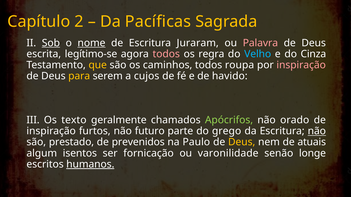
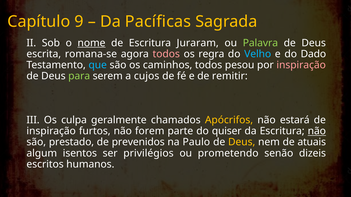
2: 2 -> 9 (79, 22)
Sob underline: present -> none (51, 43)
Palavra colour: pink -> light green (260, 43)
legítimo-se: legítimo-se -> romana-se (91, 54)
Cinza: Cinza -> Dado (313, 54)
que colour: yellow -> light blue (98, 65)
roupa: roupa -> pesou (240, 65)
para colour: yellow -> light green (79, 76)
havido: havido -> remitir (230, 76)
texto: texto -> culpa (74, 120)
Apócrifos colour: light green -> yellow (229, 120)
orado: orado -> estará (295, 120)
futuro: futuro -> forem (150, 131)
grego: grego -> quiser (227, 131)
fornicação: fornicação -> privilégios (148, 153)
varonilidade: varonilidade -> prometendo (228, 153)
longe: longe -> dizeis (312, 153)
humanos underline: present -> none (90, 165)
